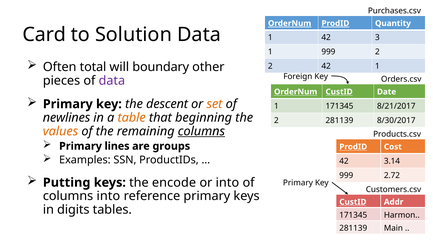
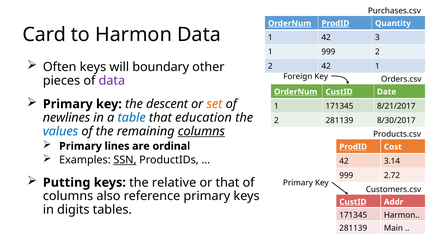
to Solution: Solution -> Harmon (133, 35)
Often total: total -> keys (93, 67)
table colour: orange -> blue (132, 118)
beginning: beginning -> education (204, 118)
values colour: orange -> blue (61, 132)
groups: groups -> ordinal (171, 146)
SSN underline: none -> present (125, 160)
encode: encode -> relative (174, 183)
or into: into -> that (227, 183)
columns into: into -> also (108, 197)
